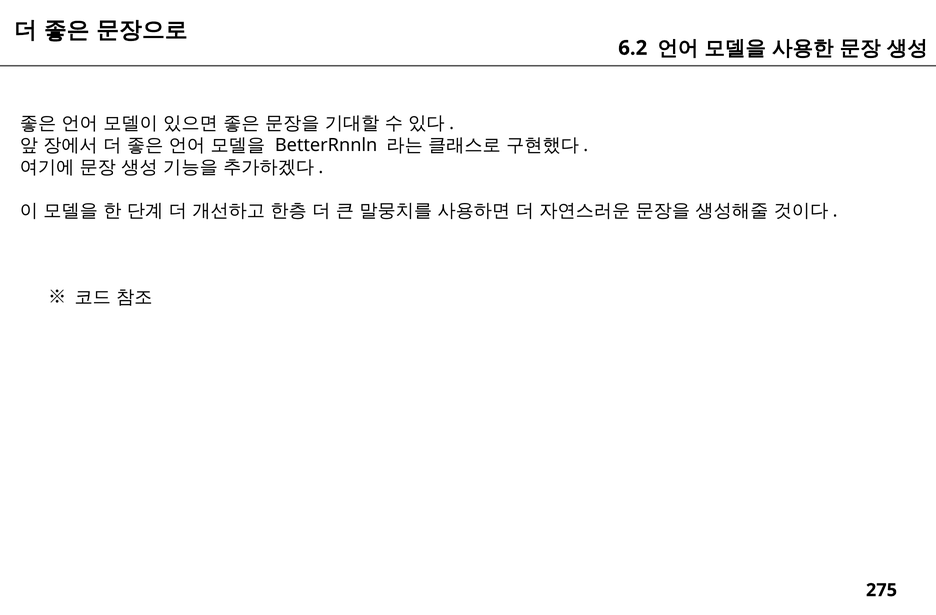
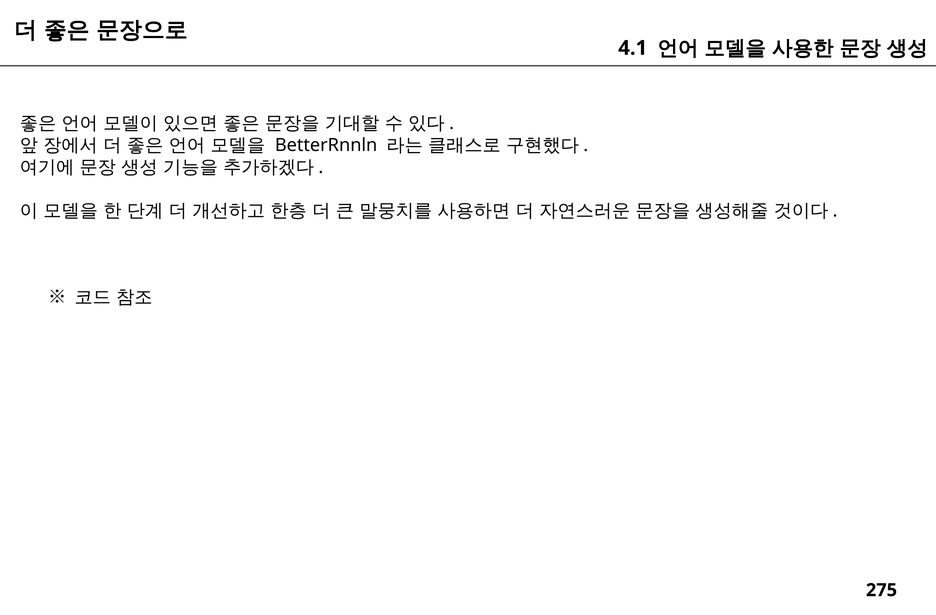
6.2: 6.2 -> 4.1 (633, 48)
